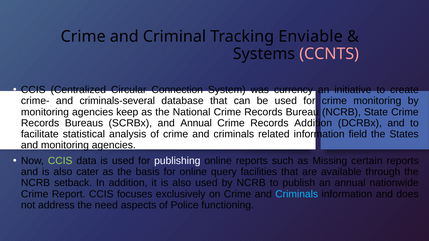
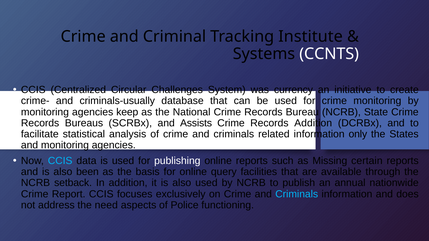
Enviable: Enviable -> Institute (311, 37)
CCNTS colour: pink -> white (329, 54)
Connection: Connection -> Challenges (177, 90)
criminals-several: criminals-several -> criminals-usually (117, 101)
and Annual: Annual -> Assists (196, 123)
field: field -> only (358, 134)
CCIS colour: light green -> light blue (60, 161)
cater: cater -> been (87, 172)
